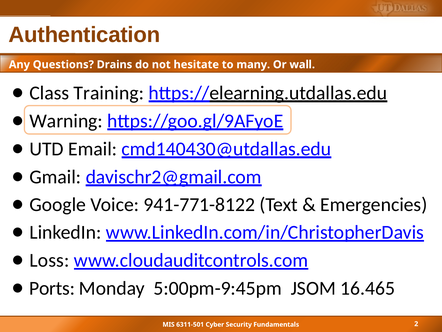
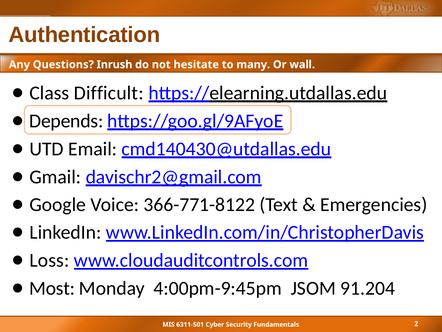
Drains: Drains -> Inrush (114, 64)
Training: Training -> Difficult (109, 93)
Warning: Warning -> Depends (66, 121)
941-771-8122: 941-771-8122 -> 366-771-8122 (199, 205)
Ports: Ports -> Most (52, 288)
5:00pm-9:45pm: 5:00pm-9:45pm -> 4:00pm-9:45pm (218, 288)
16.465: 16.465 -> 91.204 (368, 288)
